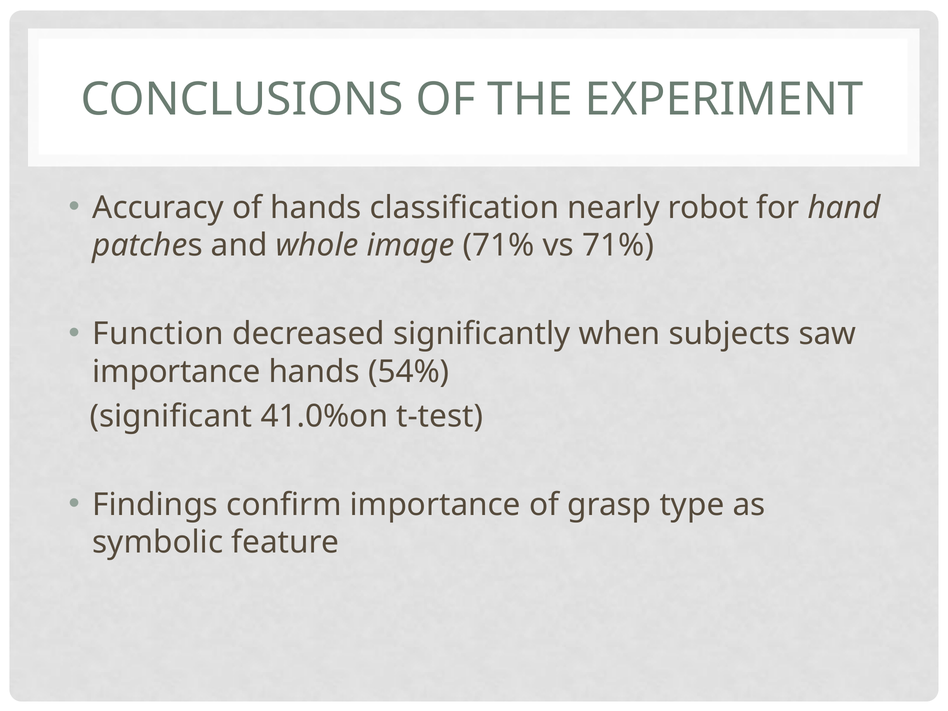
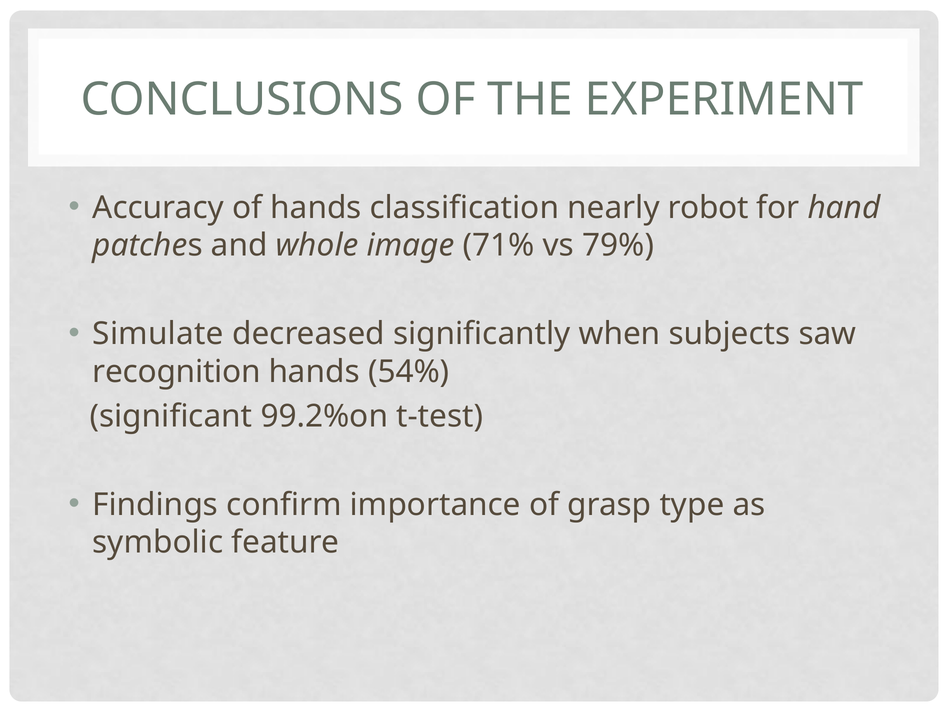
vs 71%: 71% -> 79% (618, 246)
Function: Function -> Simulate (158, 334)
importance: importance -> recognition (177, 372)
41.0%on: 41.0%on -> 99.2%on (324, 416)
